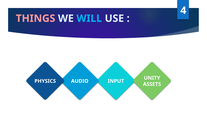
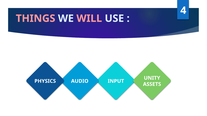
WILL colour: light blue -> pink (89, 19)
